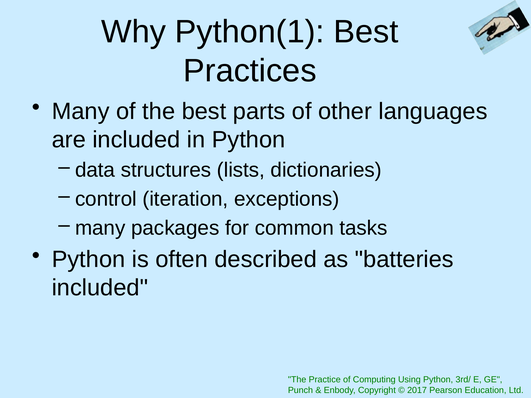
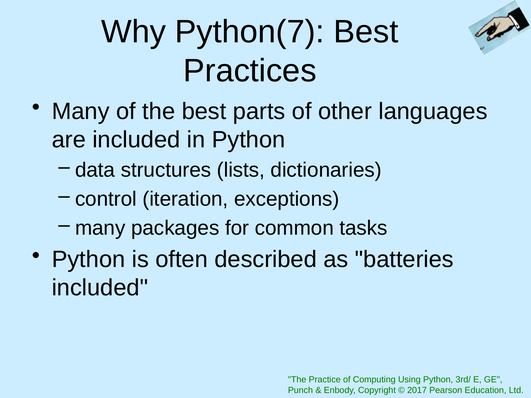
Python(1: Python(1 -> Python(7 (250, 32)
